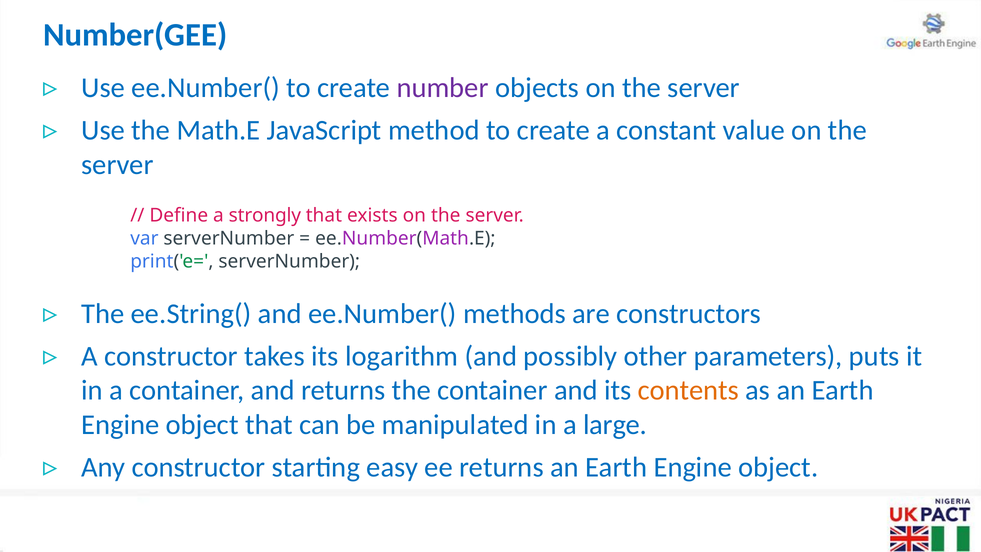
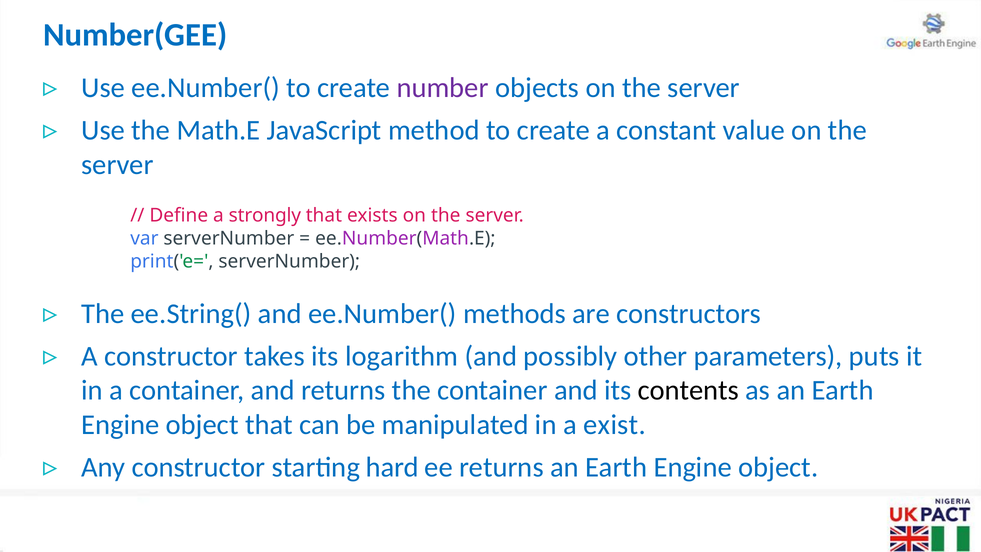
contents colour: orange -> black (688, 390)
large: large -> exist (615, 425)
easy: easy -> hard (392, 467)
